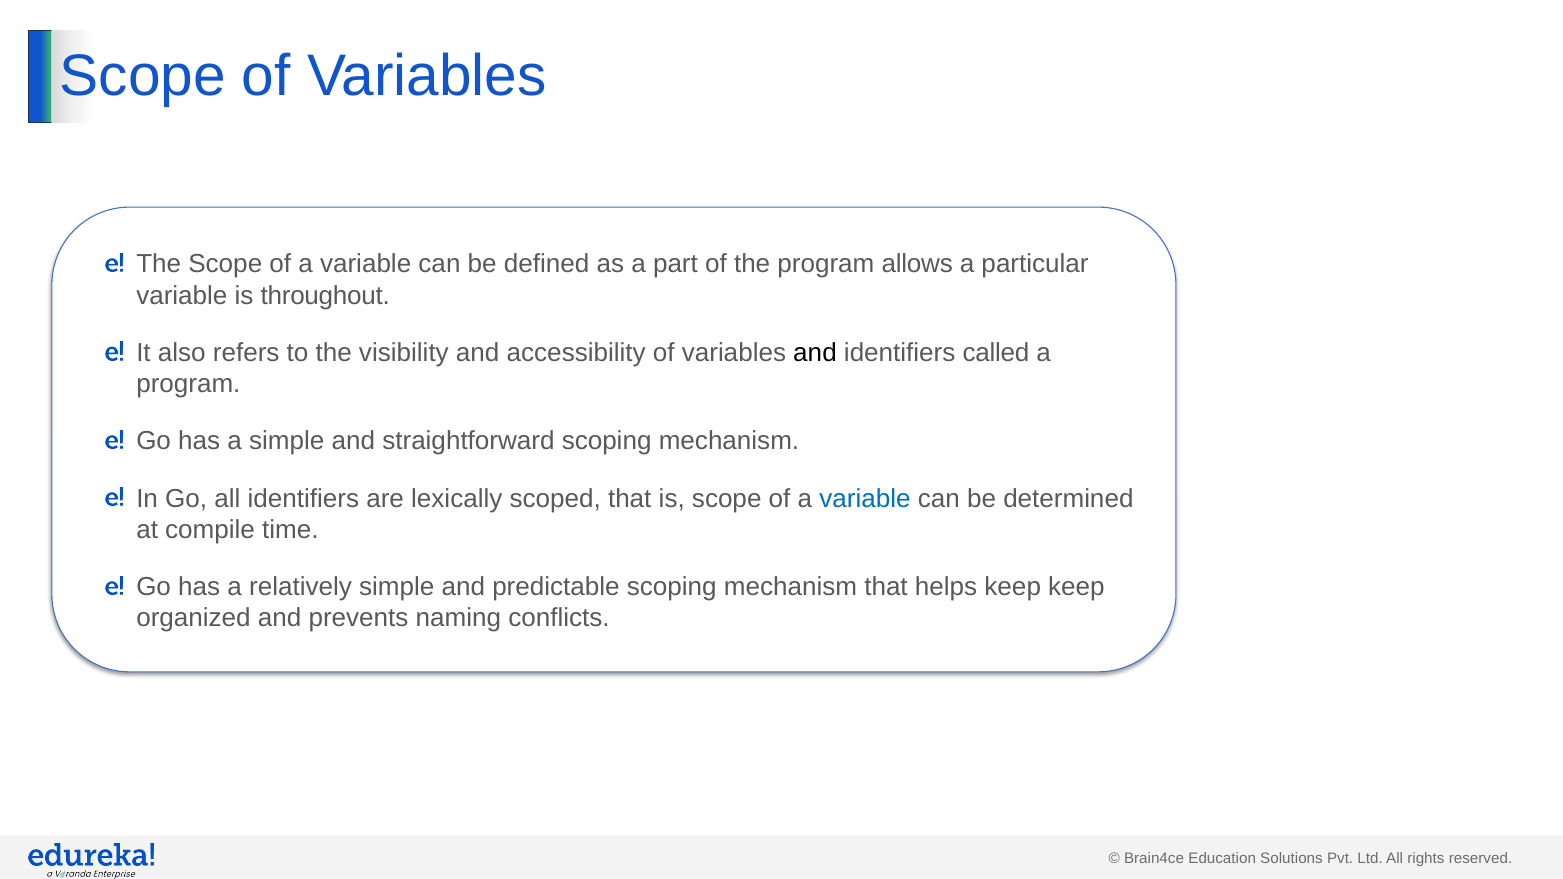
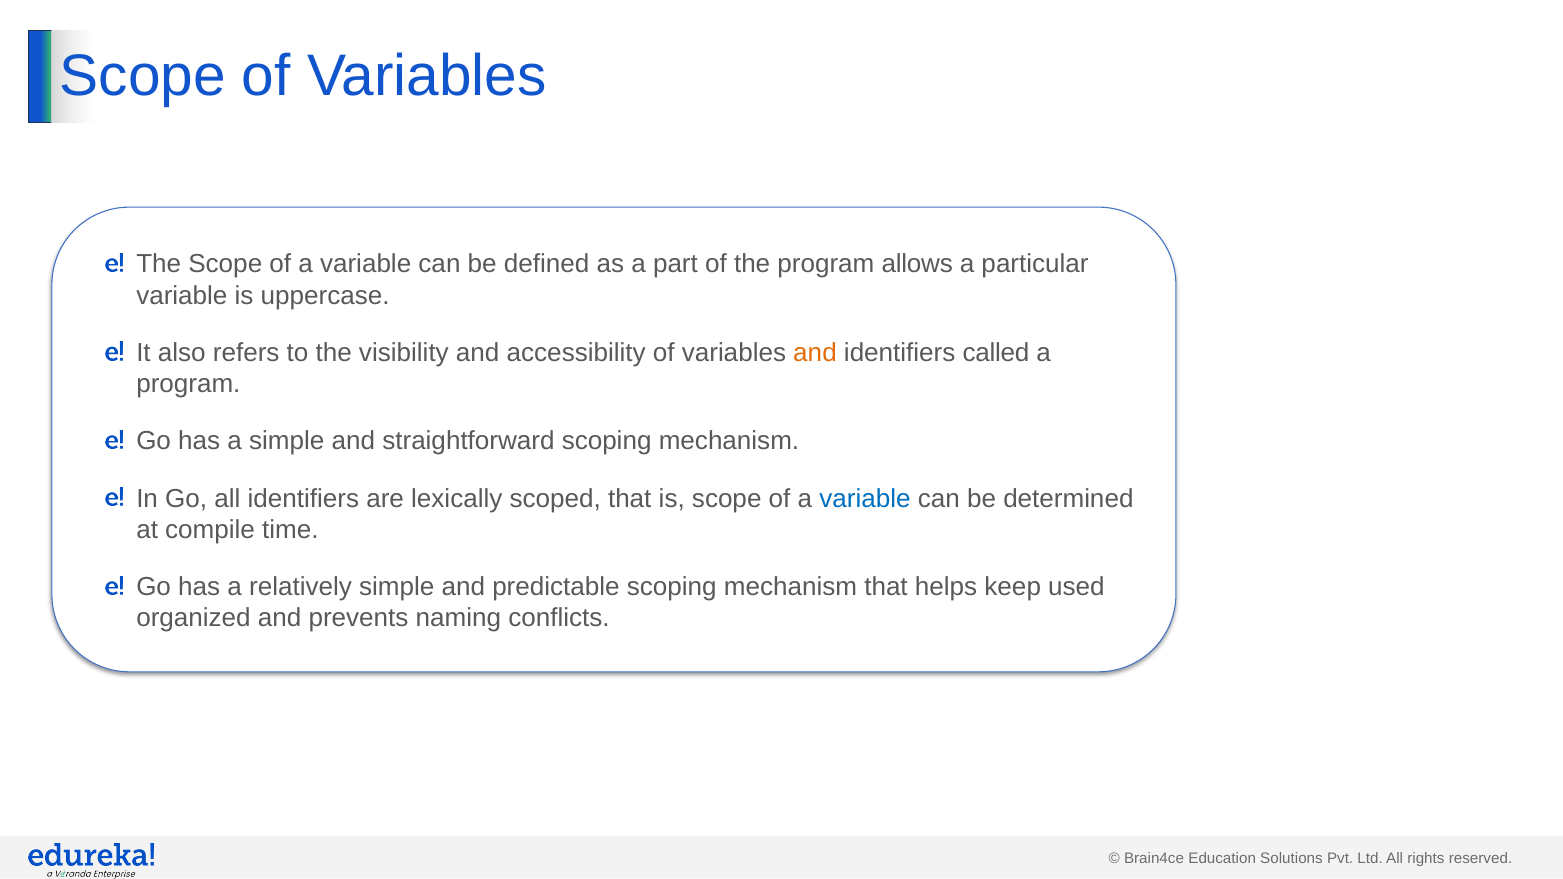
throughout: throughout -> uppercase (325, 296)
and colour: black -> orange (815, 353)
keep keep: keep -> used (1076, 587)
